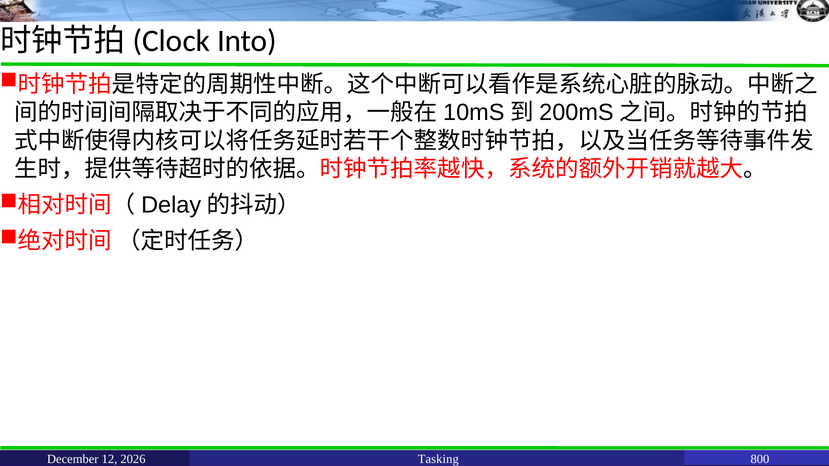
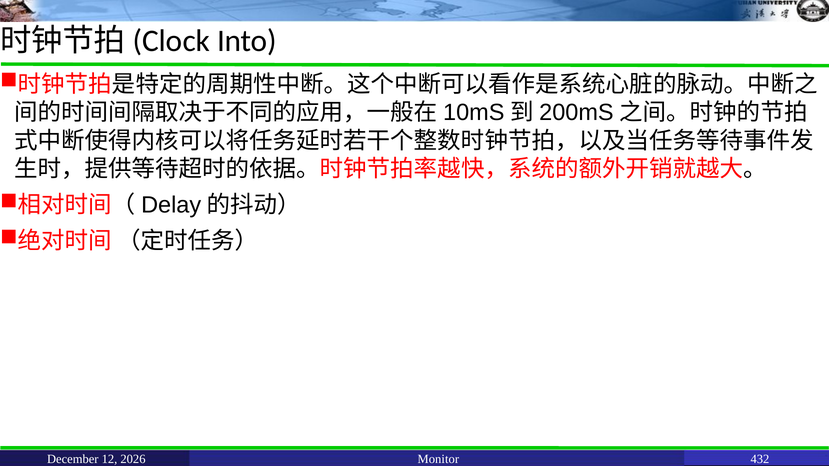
Tasking: Tasking -> Monitor (438, 459)
800: 800 -> 432 (760, 459)
